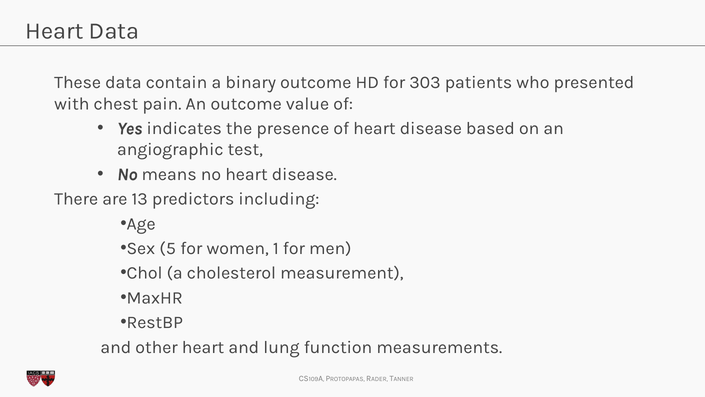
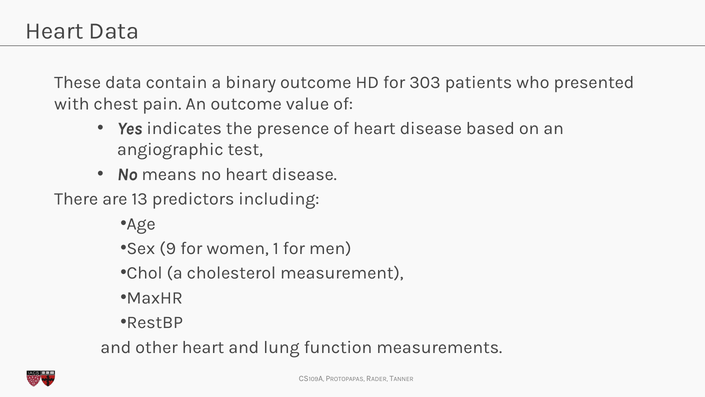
5: 5 -> 9 (168, 248)
